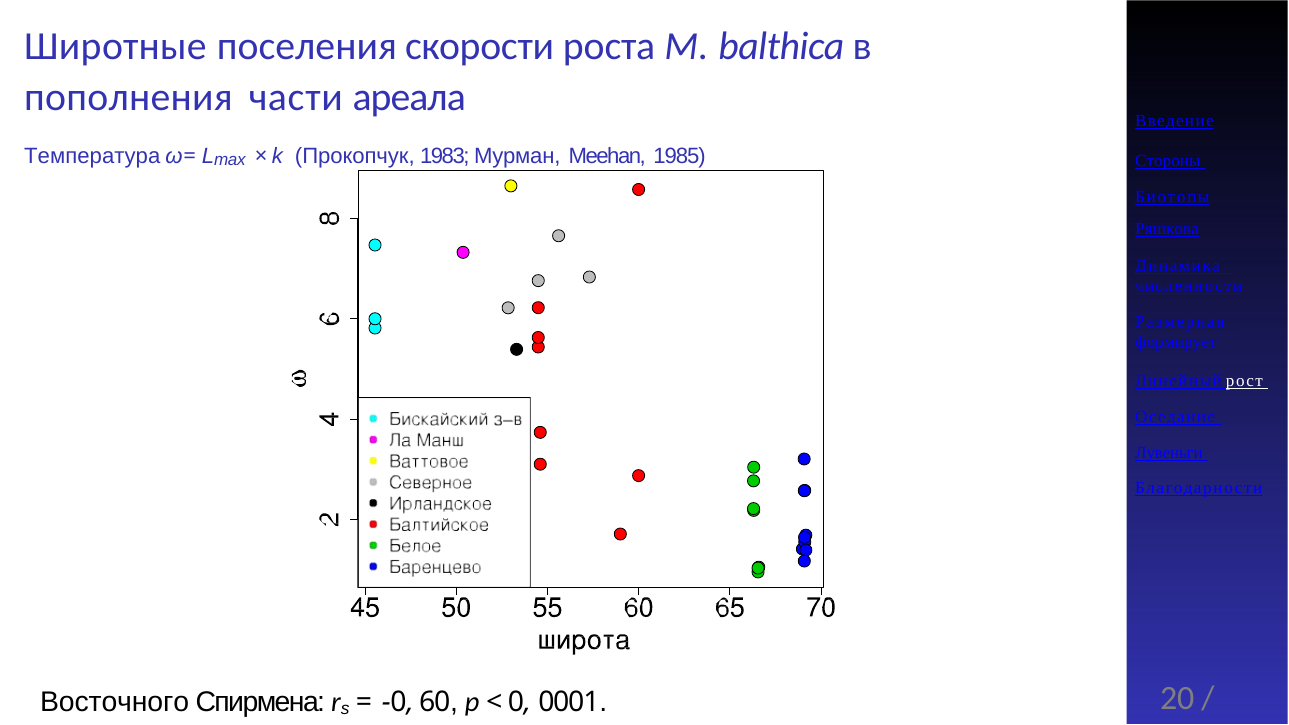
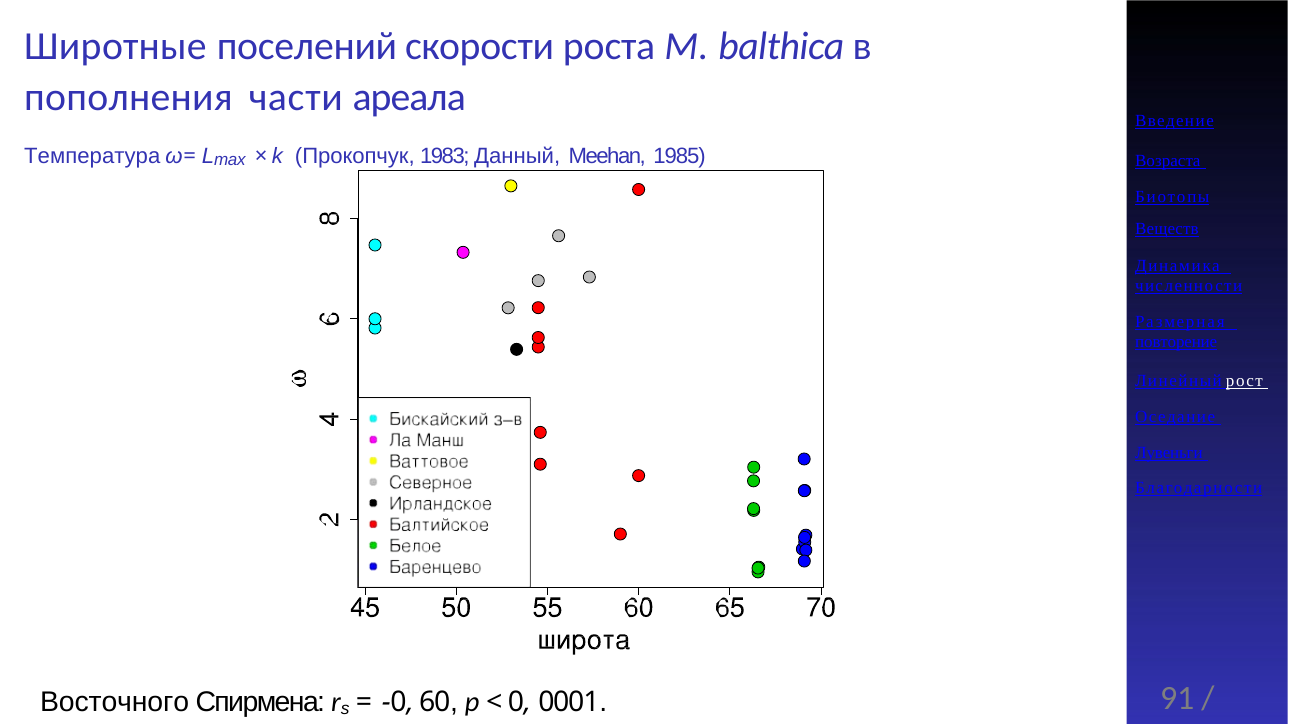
поселения: поселения -> поселений (307, 47)
Мурман: Мурман -> Данный (517, 156)
Стороны: Стороны -> Возраста (1168, 161)
Ряшкова: Ряшкова -> Веществ (1167, 229)
формирует: формирует -> повторение (1176, 342)
20: 20 -> 91 (1177, 699)
